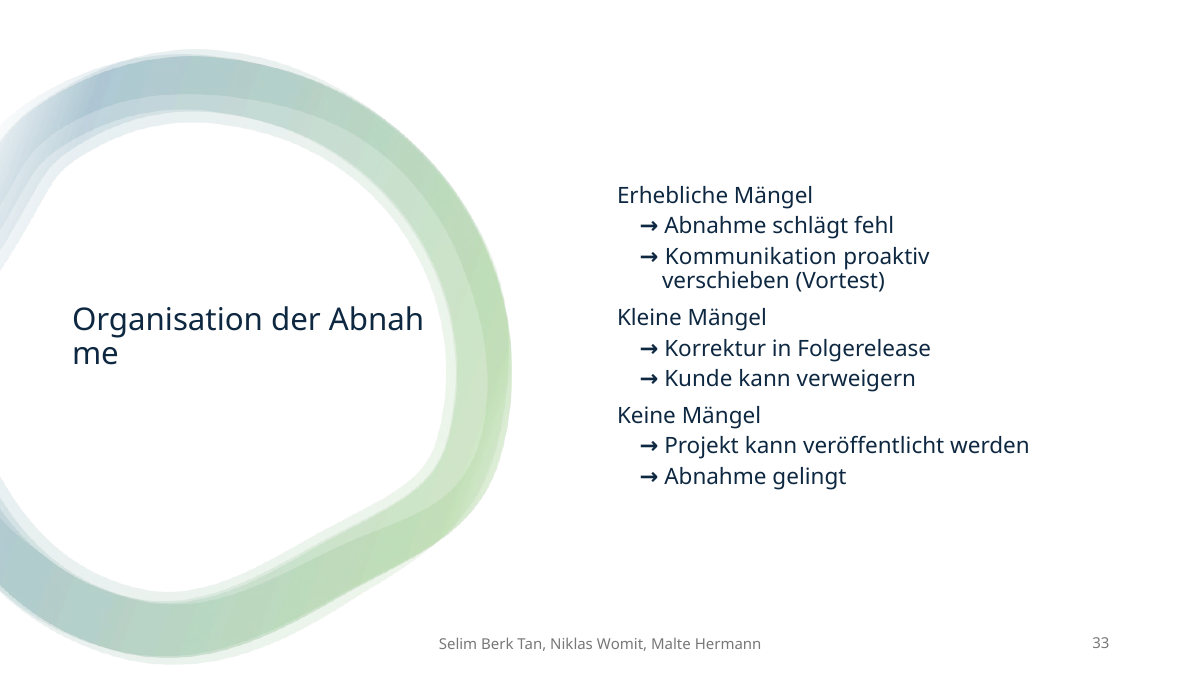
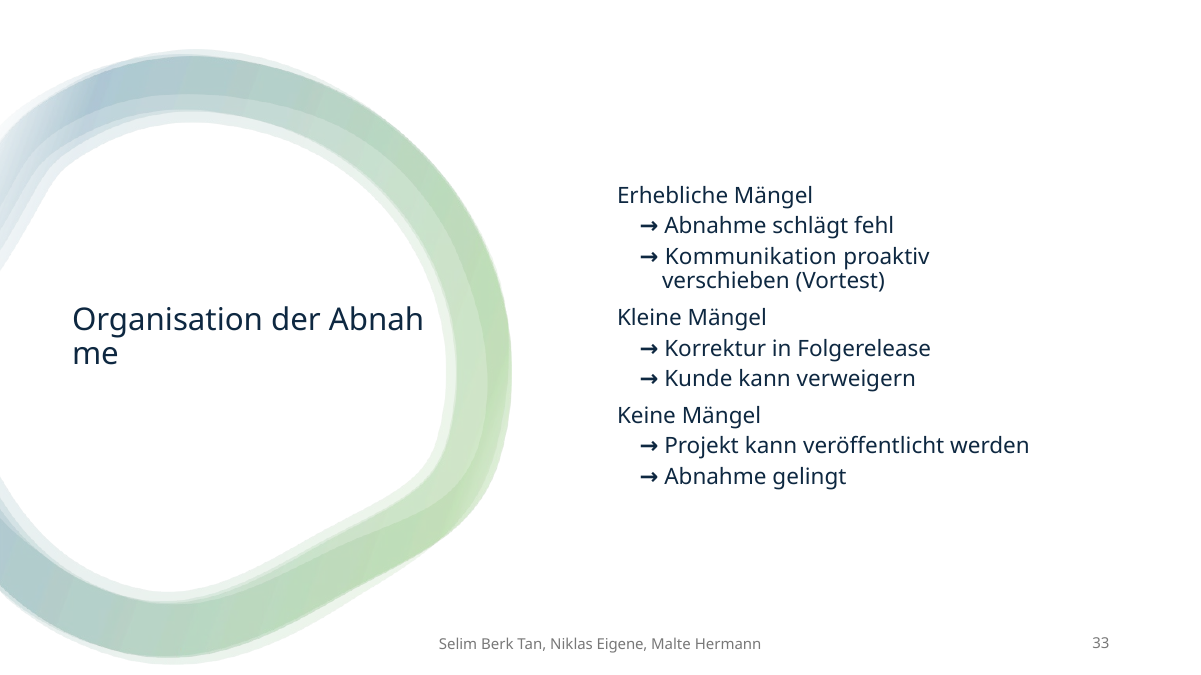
Womit: Womit -> Eigene (622, 645)
